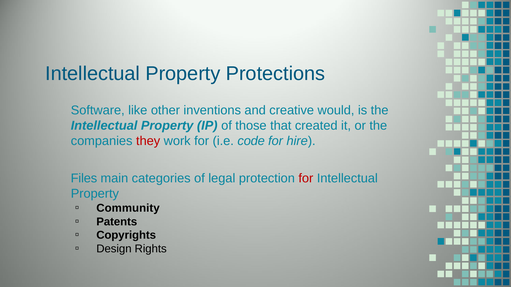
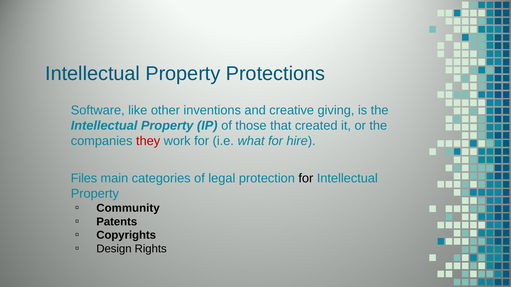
would: would -> giving (336, 111)
code: code -> what (251, 141)
for colour: red -> black (306, 179)
